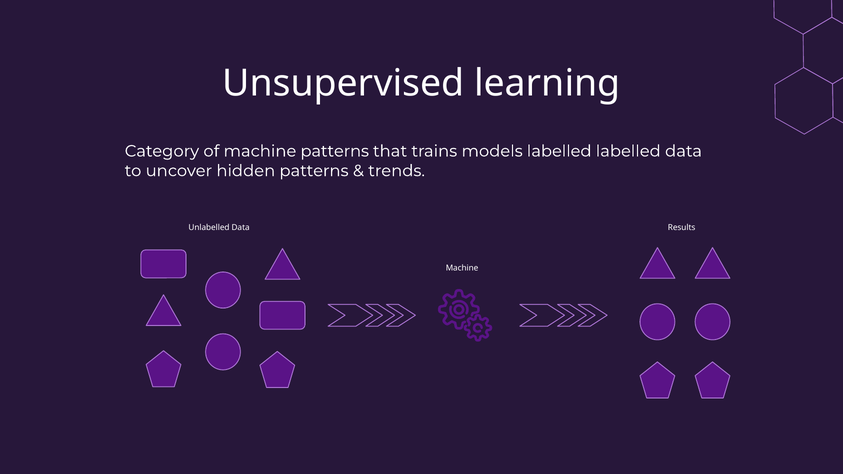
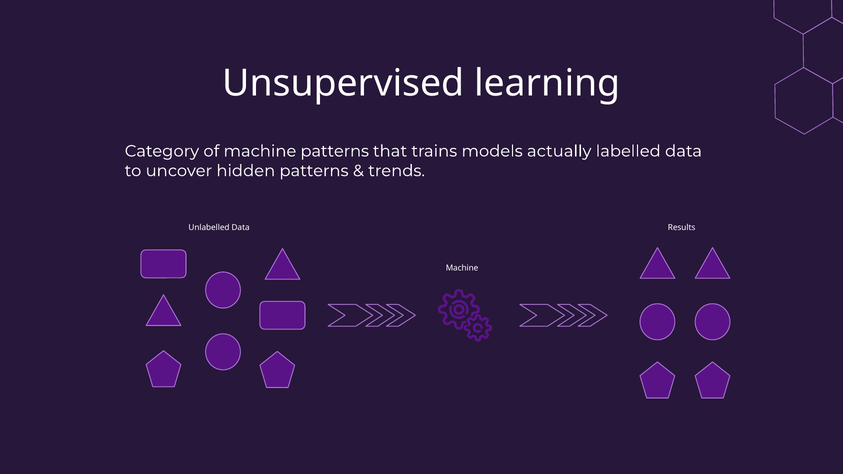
models labelled: labelled -> actually (559, 151)
